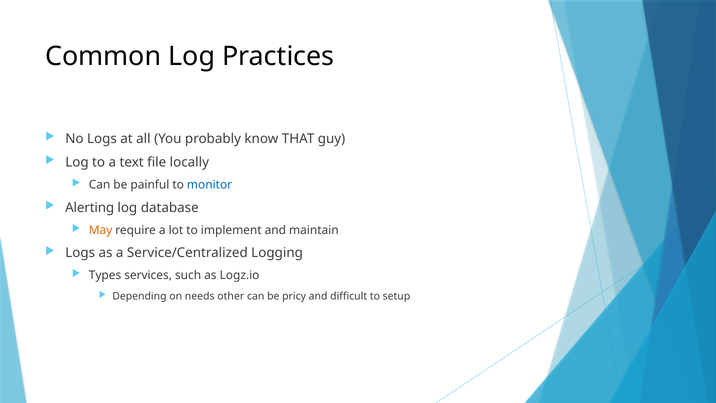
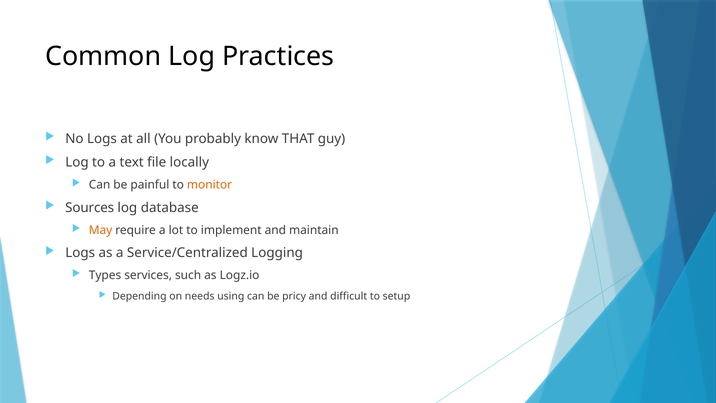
monitor colour: blue -> orange (210, 185)
Alerting: Alerting -> Sources (90, 207)
other: other -> using (231, 296)
